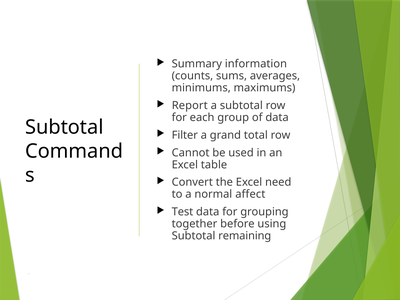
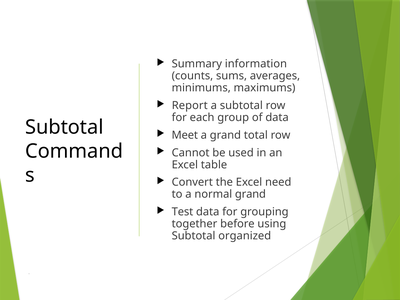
Filter: Filter -> Meet (185, 135)
normal affect: affect -> grand (250, 194)
remaining: remaining -> organized (245, 236)
